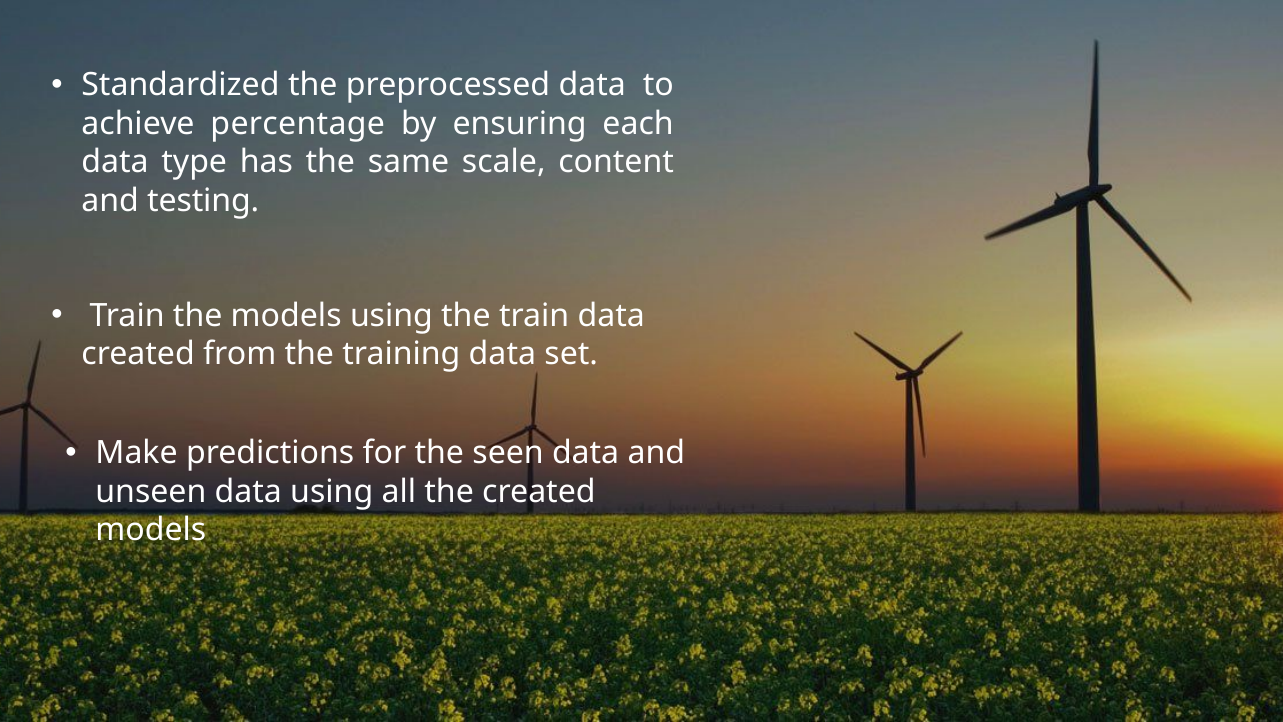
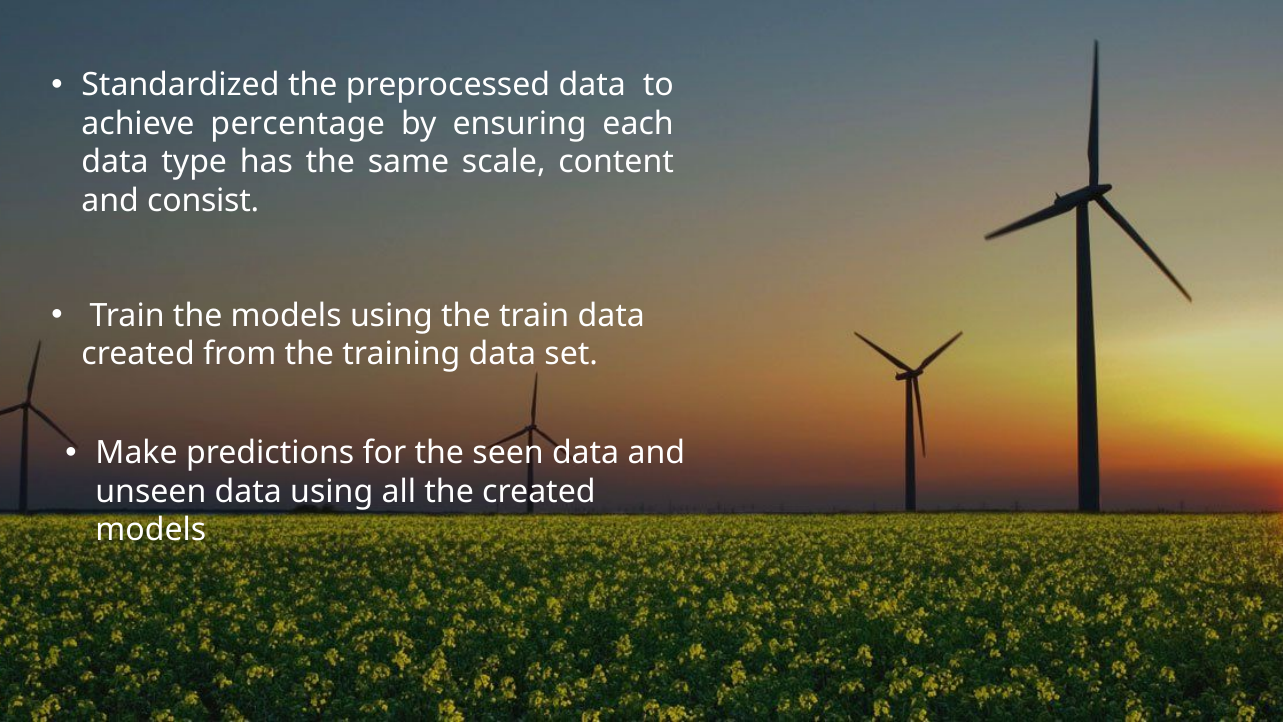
testing: testing -> consist (203, 201)
